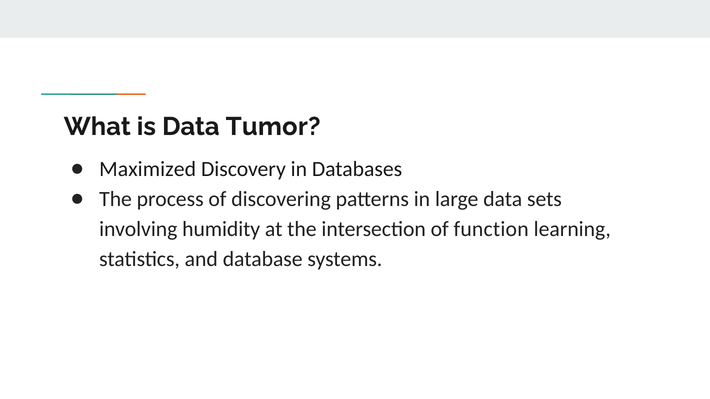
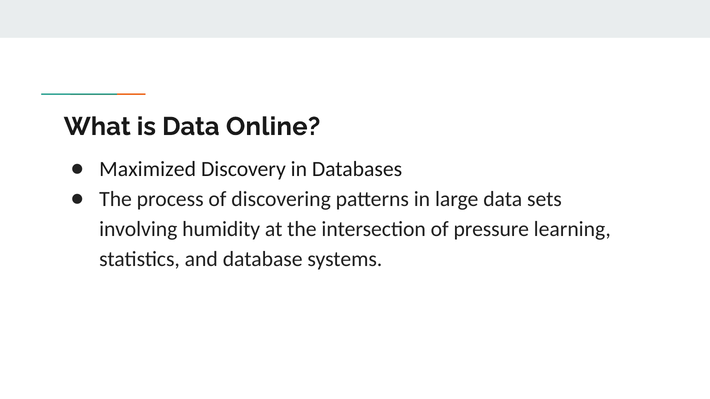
Tumor: Tumor -> Online (273, 127)
function: function -> pressure (491, 229)
